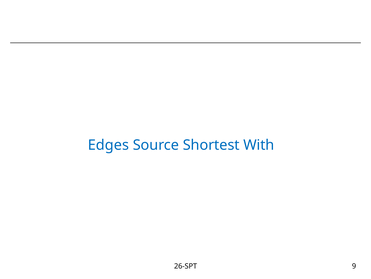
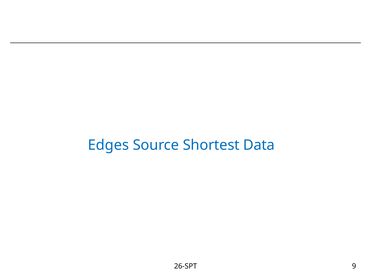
With: With -> Data (259, 145)
